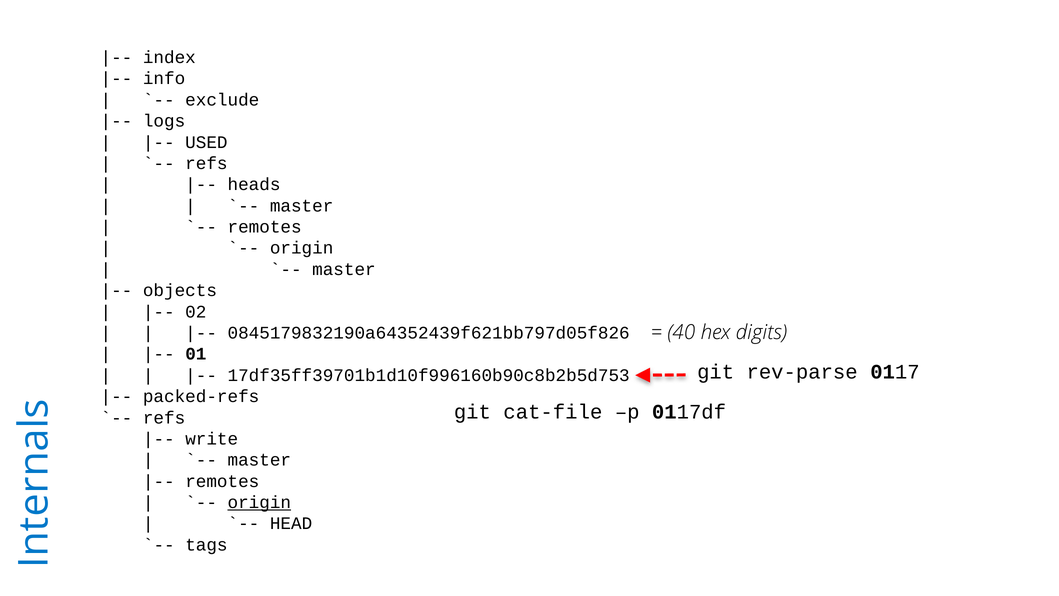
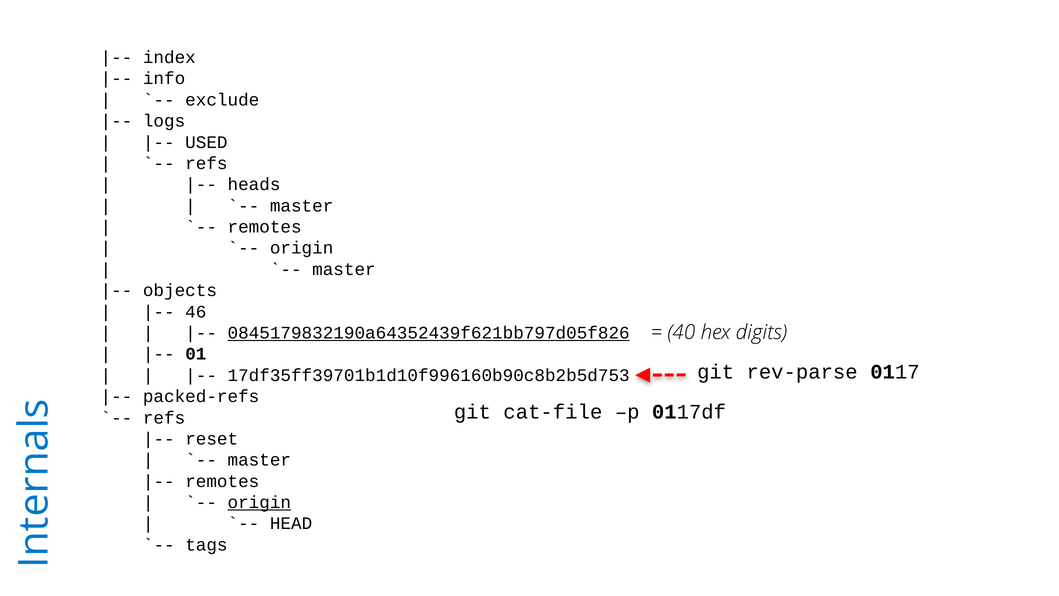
02: 02 -> 46 (196, 312)
0845179832190a64352439f621bb797d05f826 underline: none -> present (429, 333)
write: write -> reset (212, 439)
